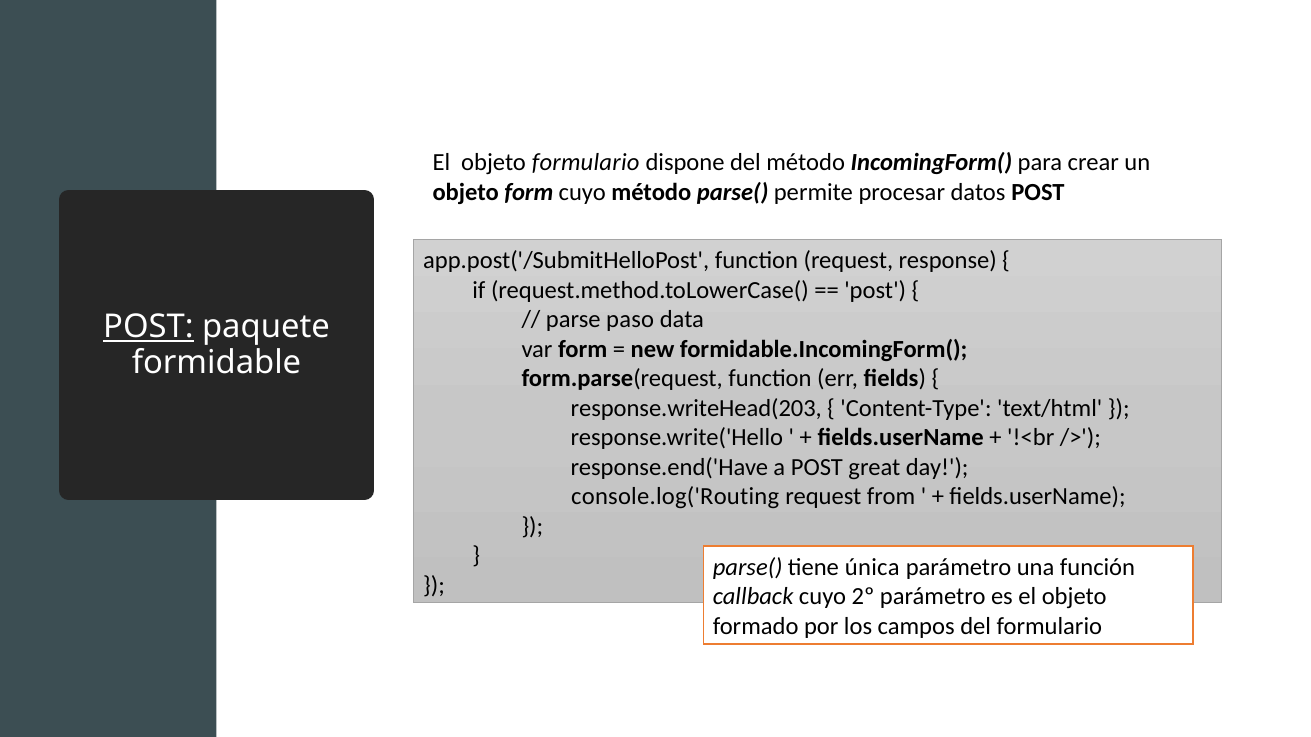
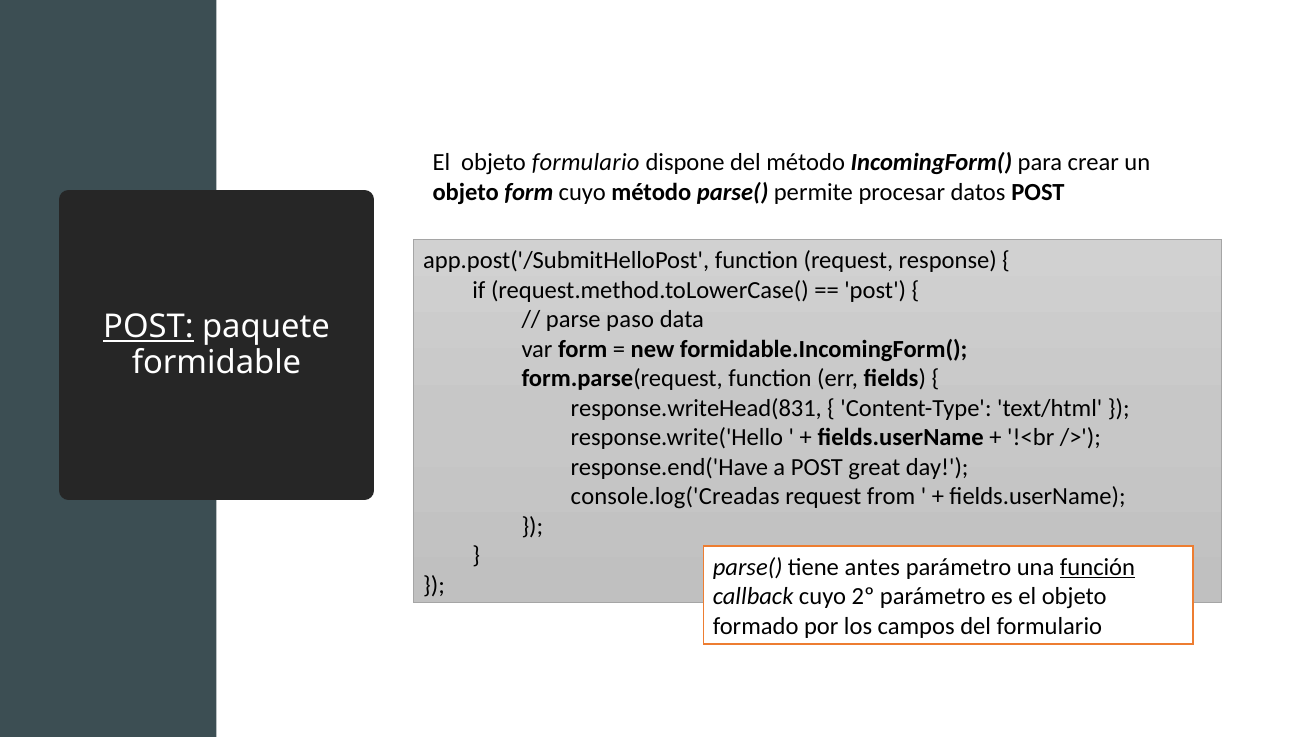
response.writeHead(203: response.writeHead(203 -> response.writeHead(831 (696, 408)
console.log('Routing: console.log('Routing -> console.log('Creadas (675, 497)
única: única -> antes (872, 568)
función underline: none -> present (1098, 568)
